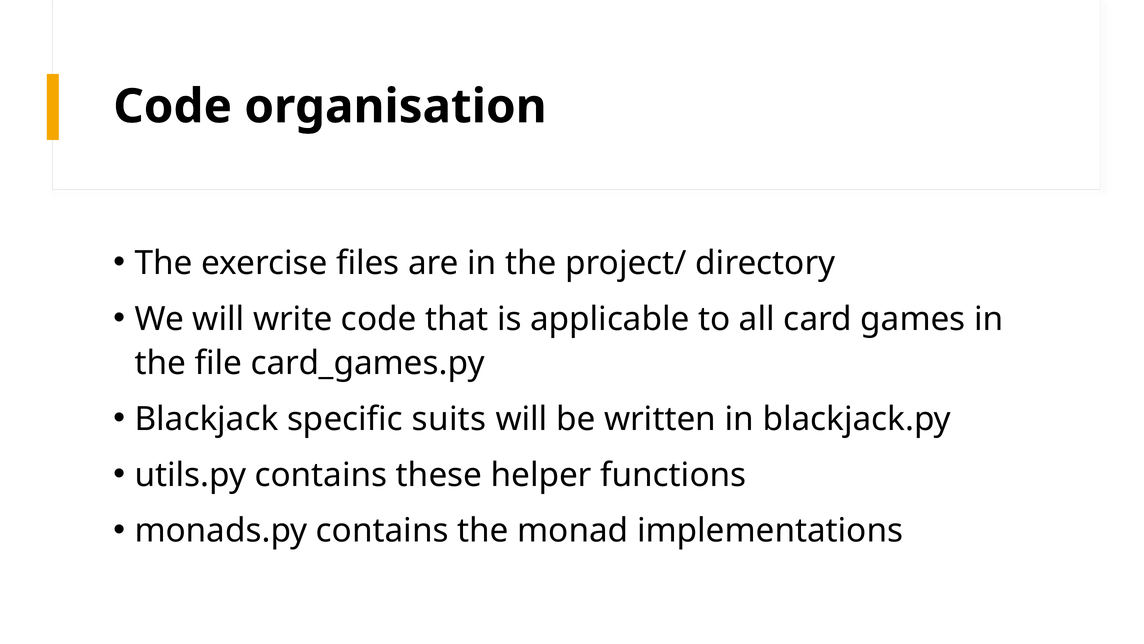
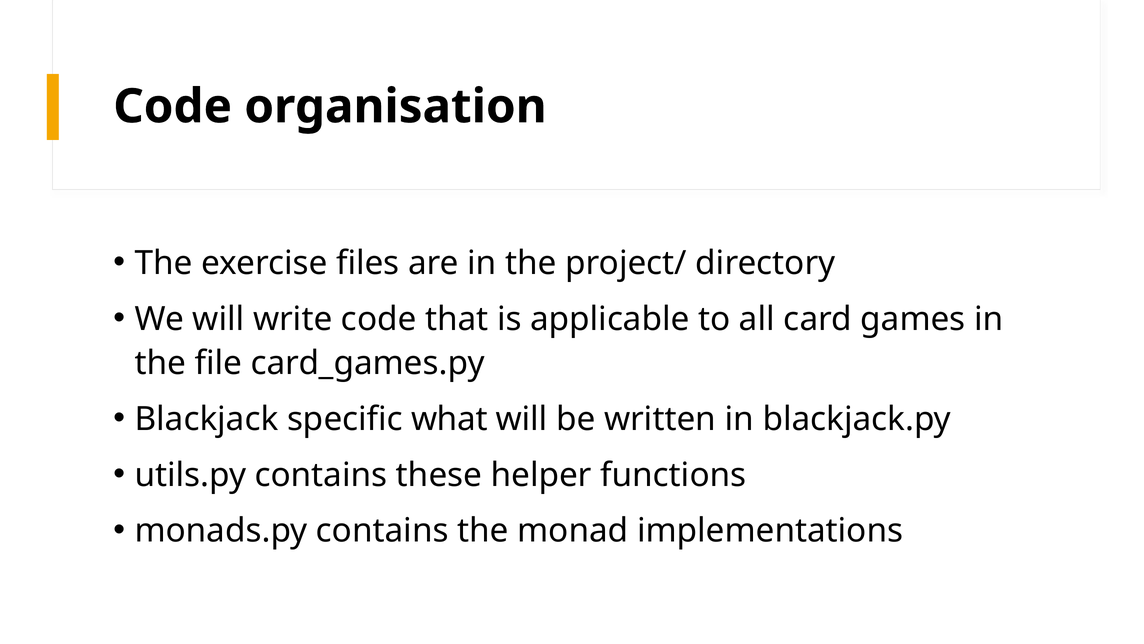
suits: suits -> what (449, 419)
